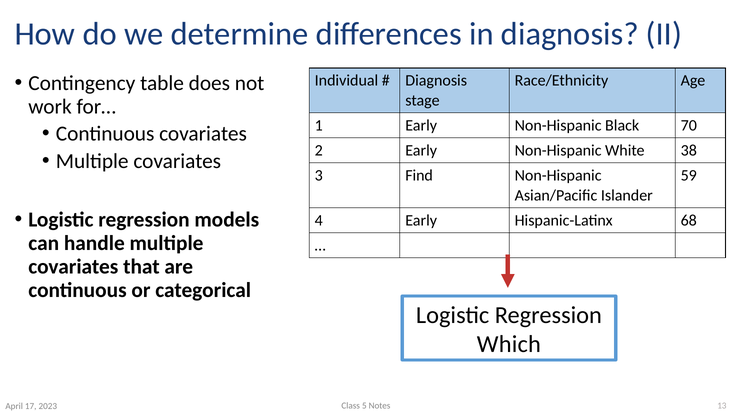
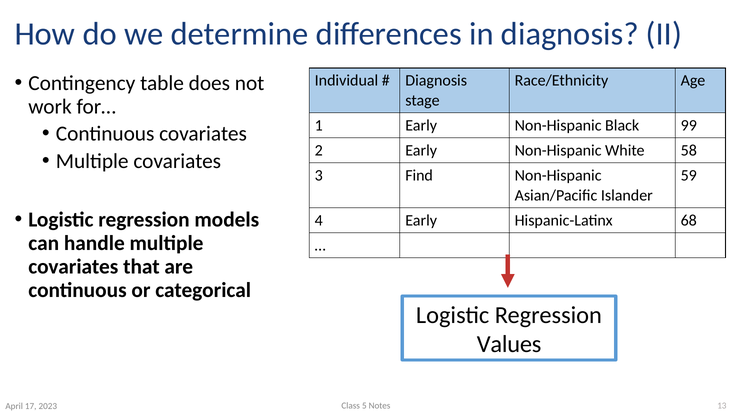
70: 70 -> 99 (689, 125)
38: 38 -> 58 (689, 150)
Which: Which -> Values (509, 344)
